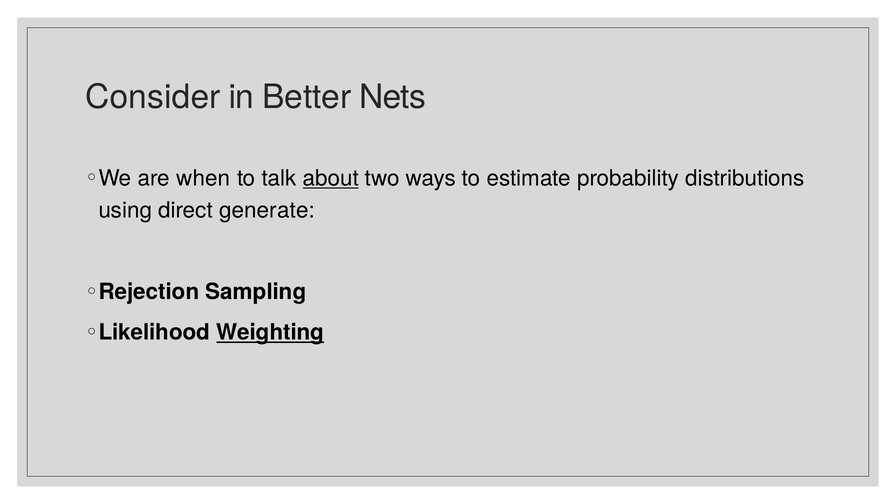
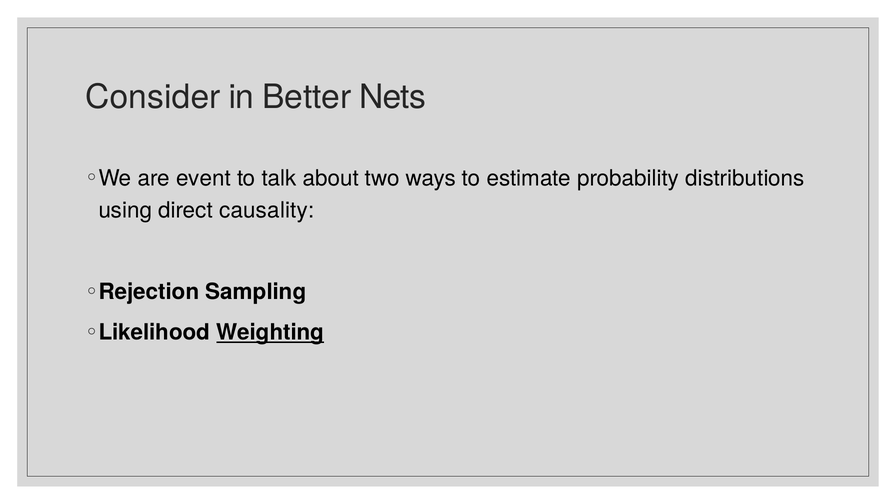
when: when -> event (203, 178)
about underline: present -> none (331, 178)
generate: generate -> causality (267, 211)
